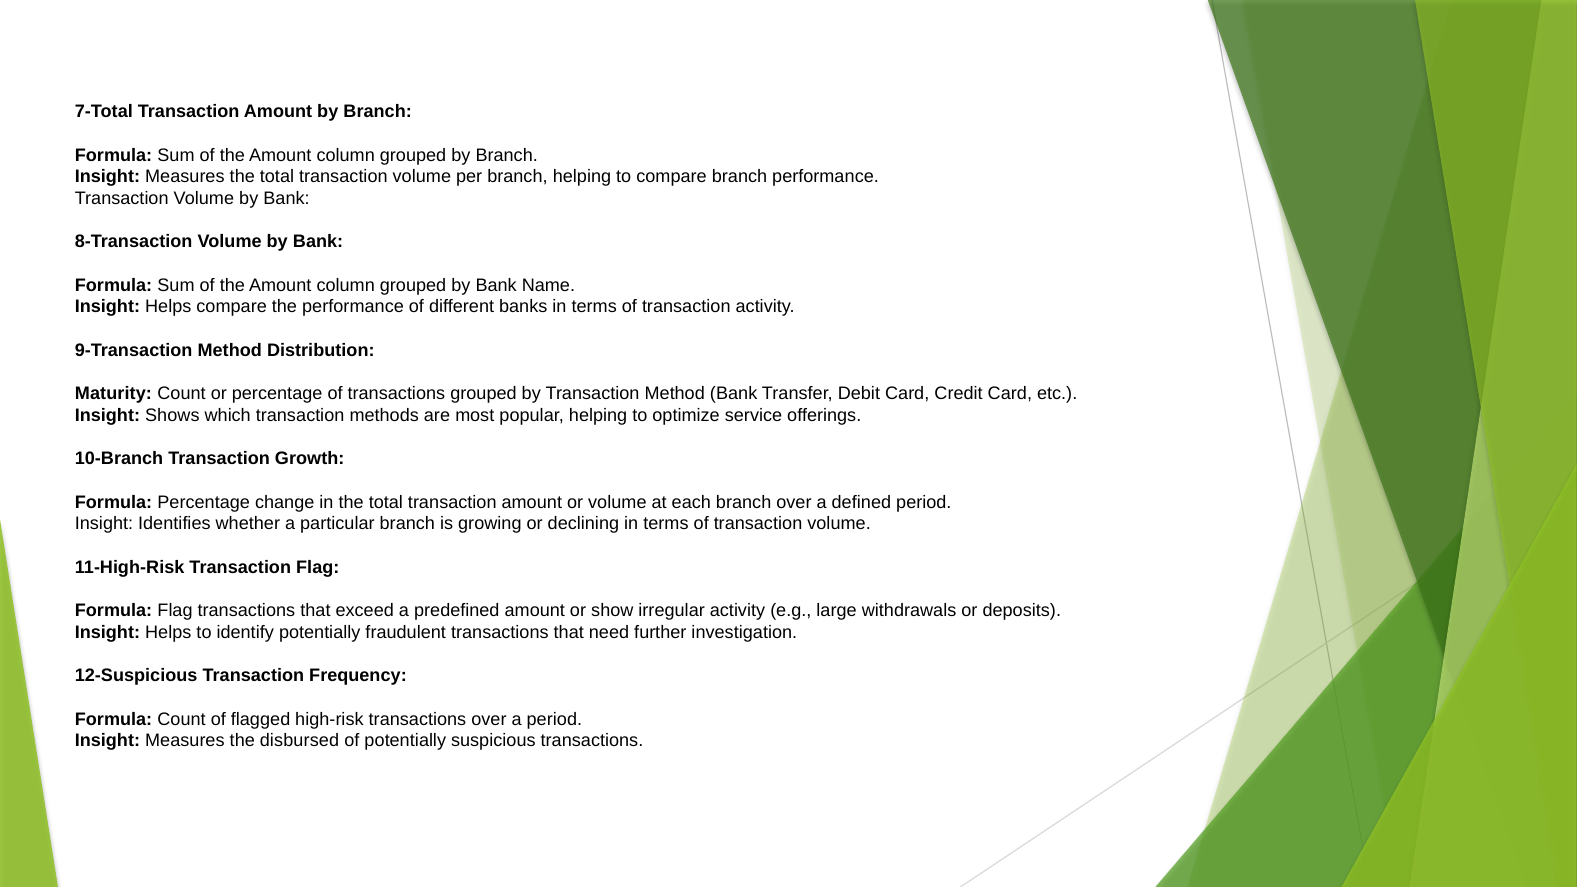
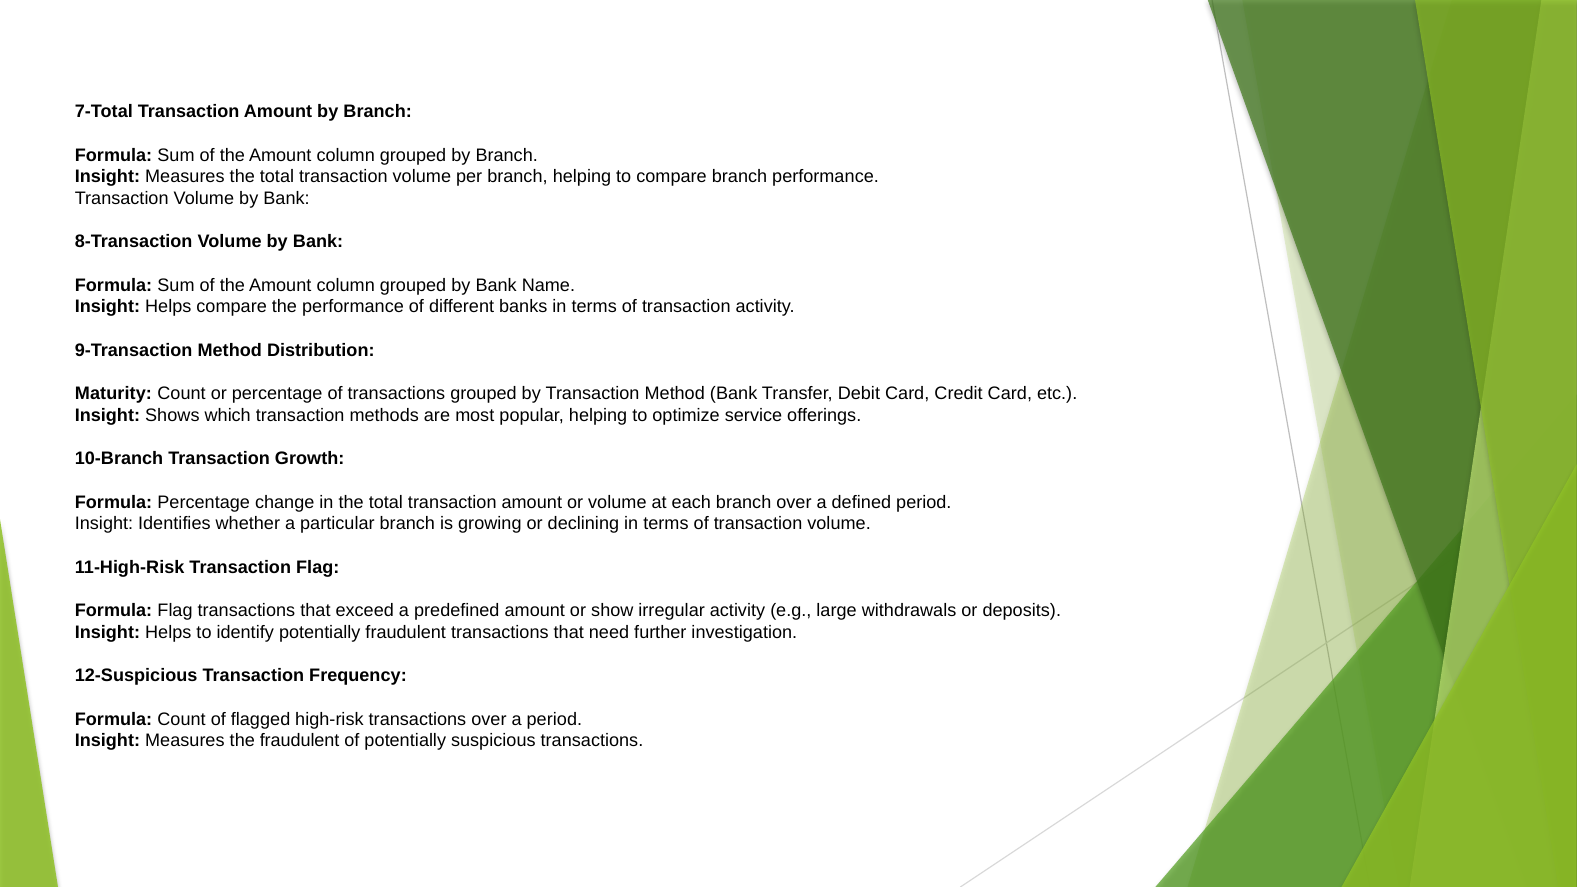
the disbursed: disbursed -> fraudulent (300, 741)
